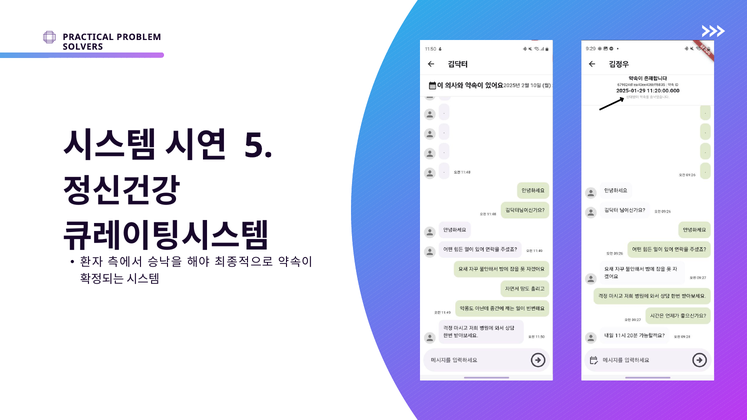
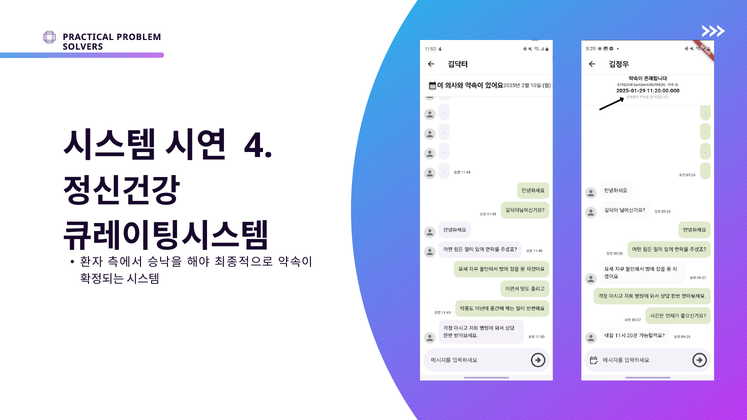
5: 5 -> 4 (259, 146)
